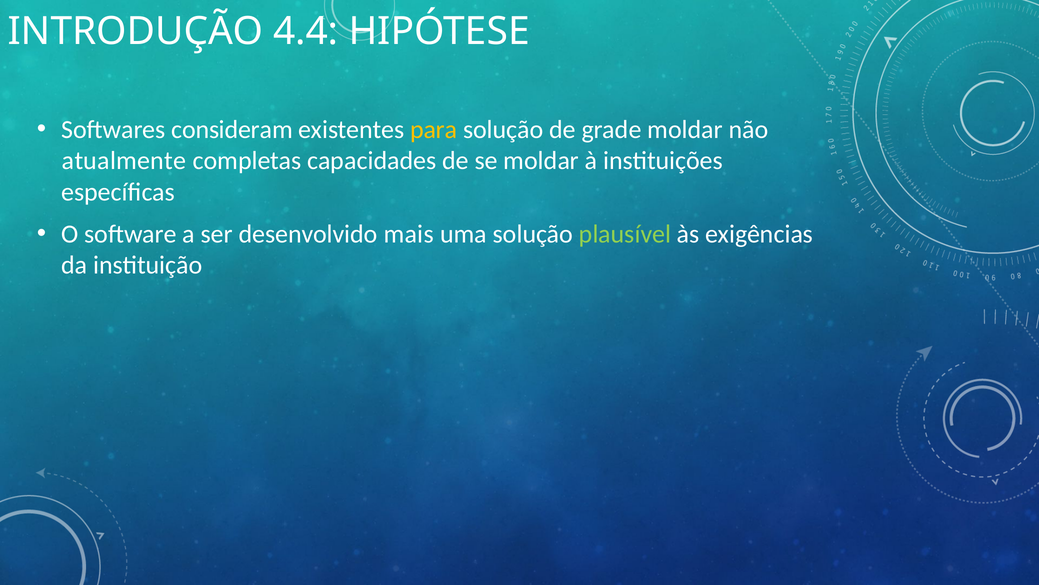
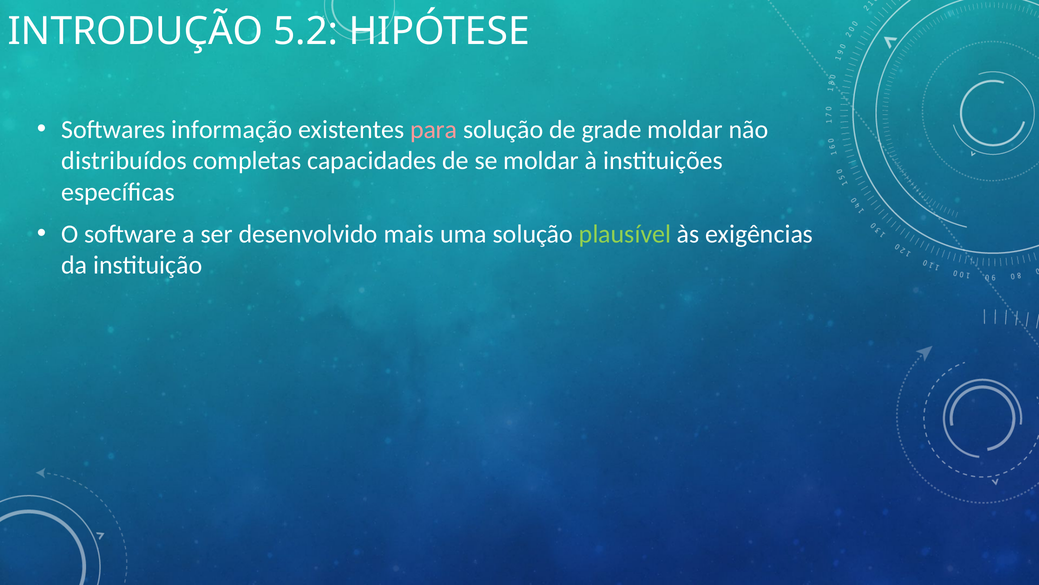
4.4: 4.4 -> 5.2 (306, 31)
consideram: consideram -> informação (232, 130)
para colour: yellow -> pink (434, 130)
atualmente: atualmente -> distribuídos (124, 161)
